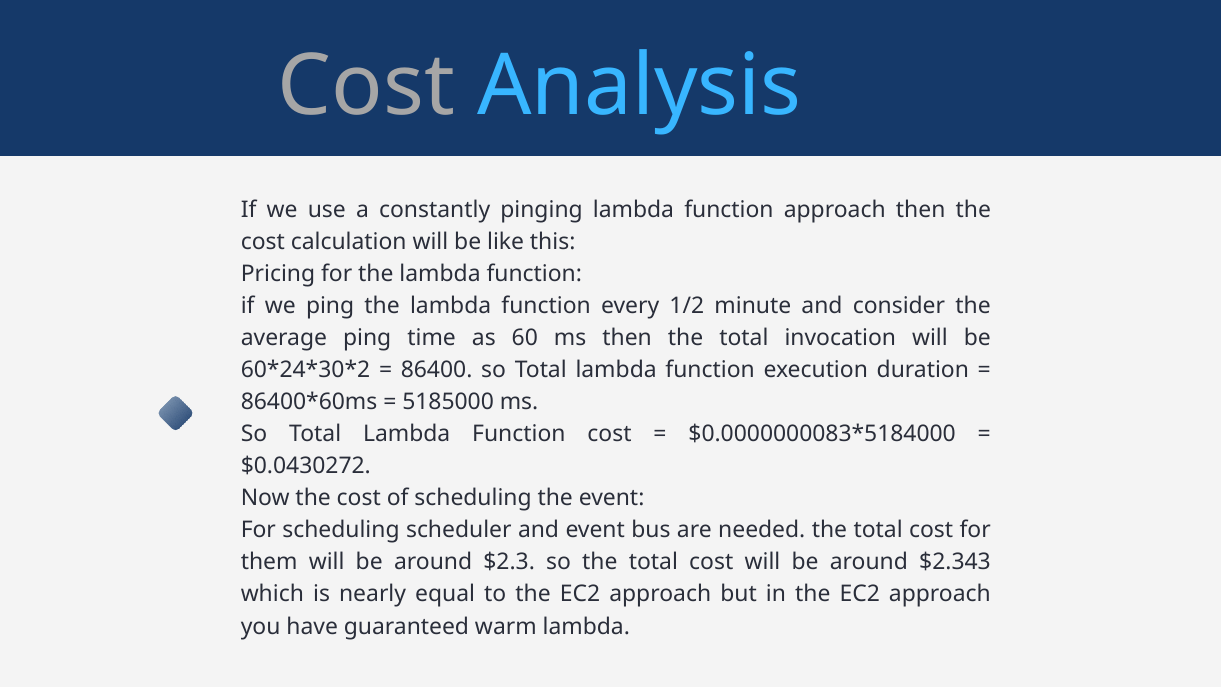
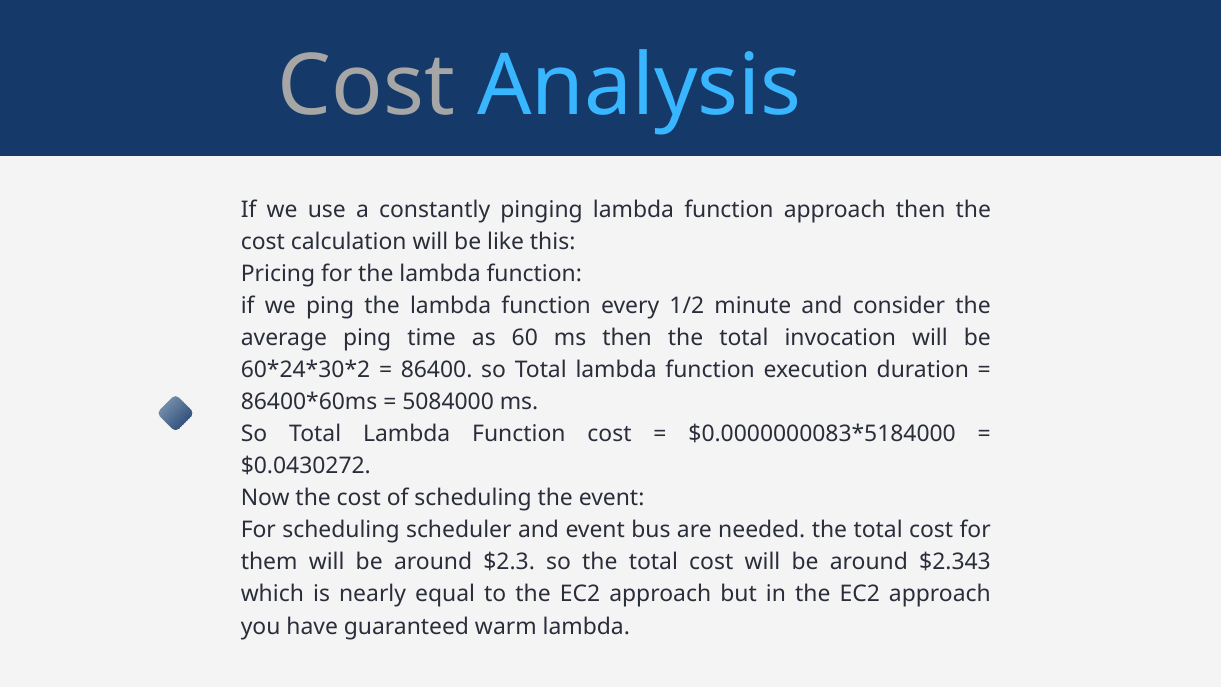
5185000: 5185000 -> 5084000 (448, 402)
